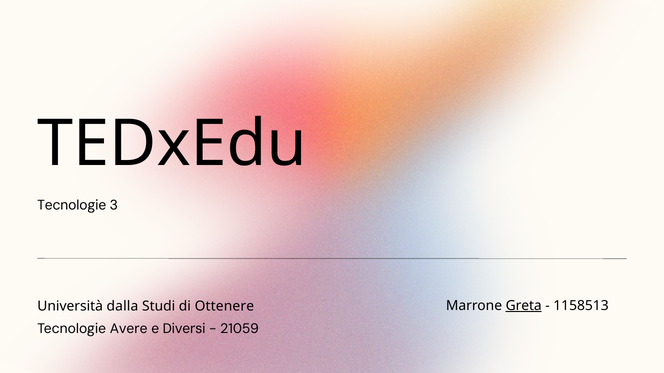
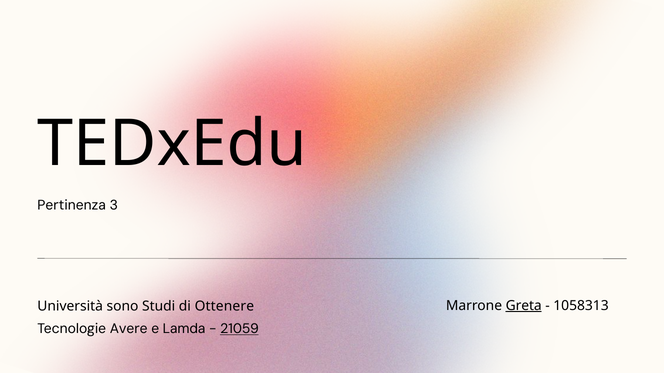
Tecnologie: Tecnologie -> Pertinenza (72, 205)
dalla: dalla -> sono (123, 307)
1158513: 1158513 -> 1058313 (581, 306)
Diversi: Diversi -> Lamda (184, 329)
21059 underline: none -> present (239, 329)
